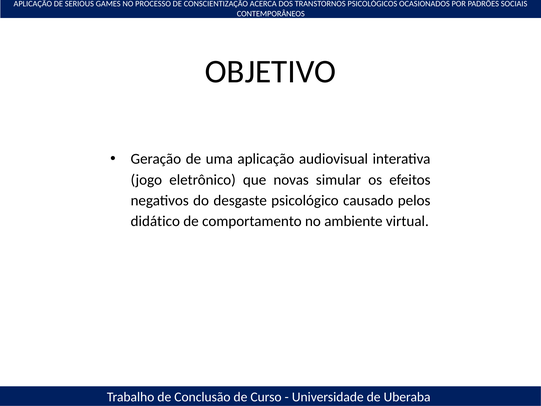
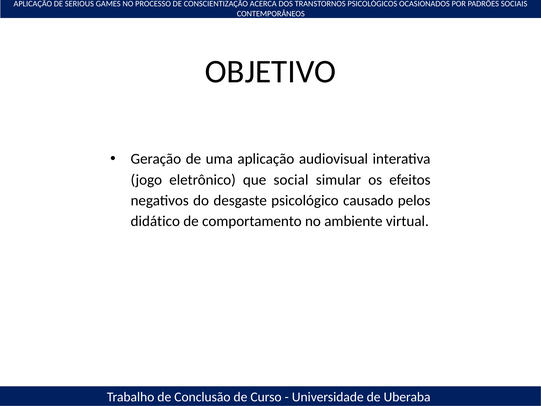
novas: novas -> social (291, 180)
